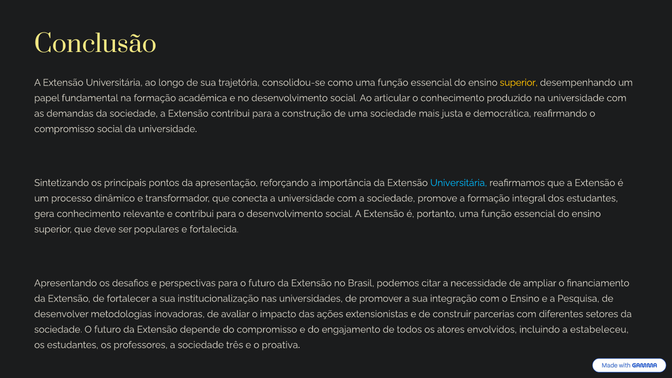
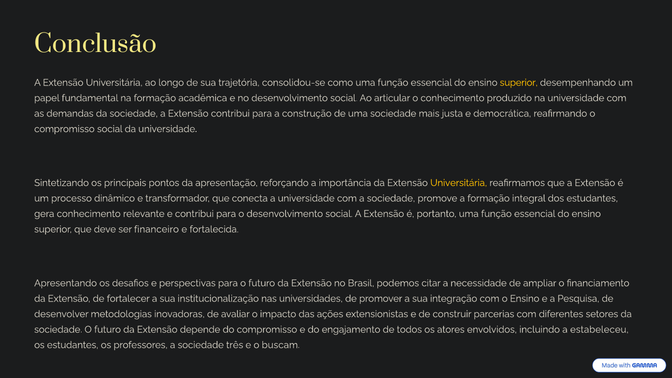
Universitária colour: light blue -> yellow (459, 183)
populares: populares -> financeiro (156, 229)
proativa: proativa -> buscam (281, 345)
